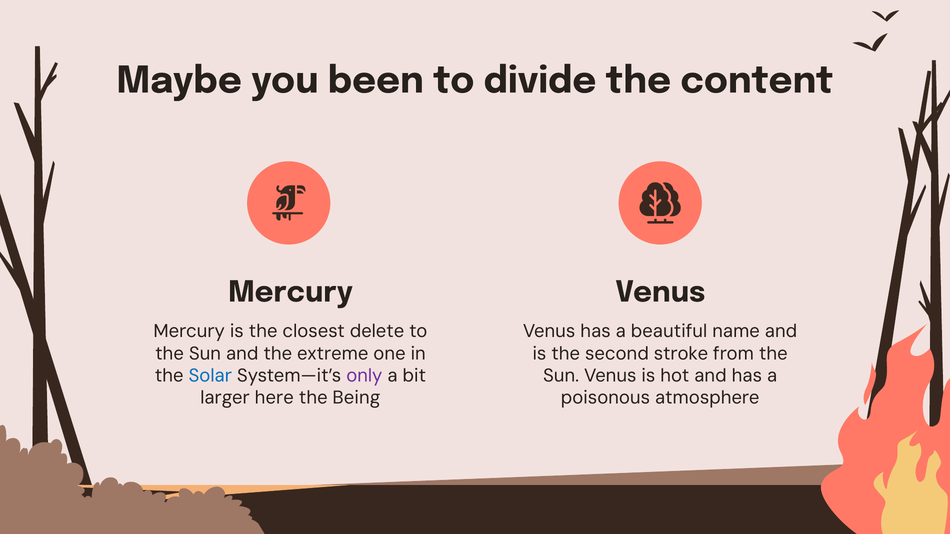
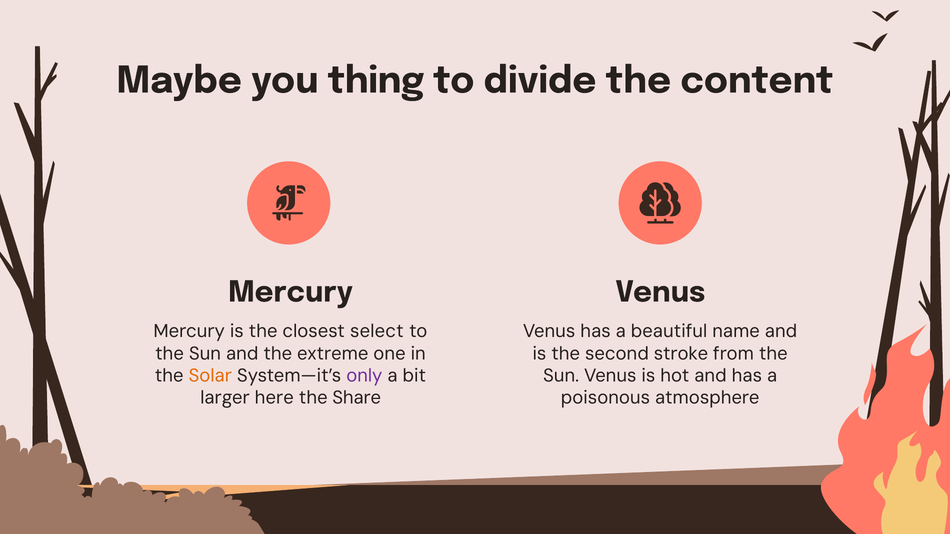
been: been -> thing (376, 80)
delete: delete -> select (377, 332)
Solar colour: blue -> orange (210, 376)
Being: Being -> Share (357, 398)
